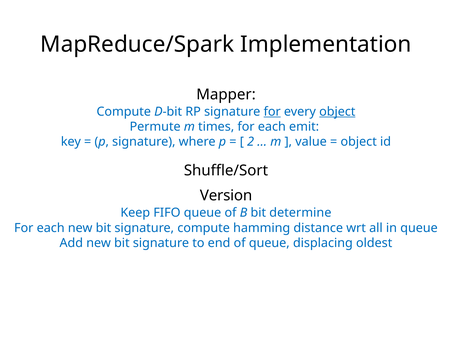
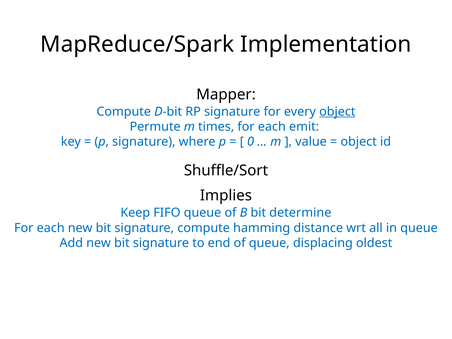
for underline: present -> none (272, 112)
2: 2 -> 0 (251, 142)
Version: Version -> Implies (226, 196)
